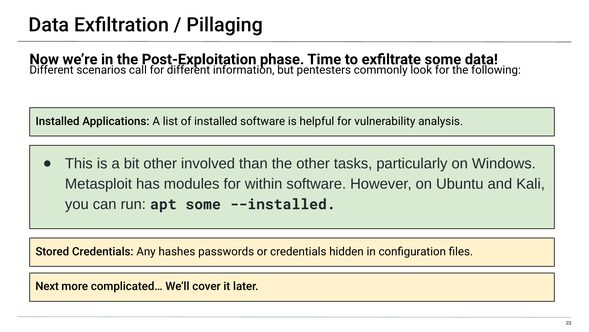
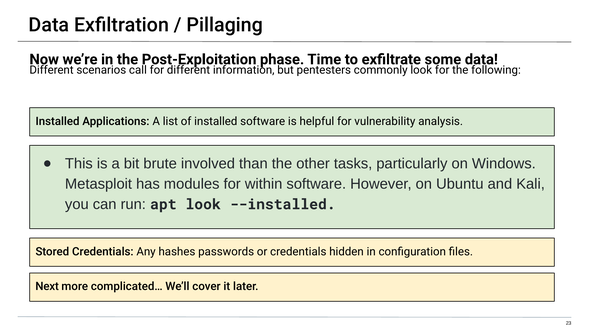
bit other: other -> brute (160, 163)
apt some: some -> look (203, 204)
